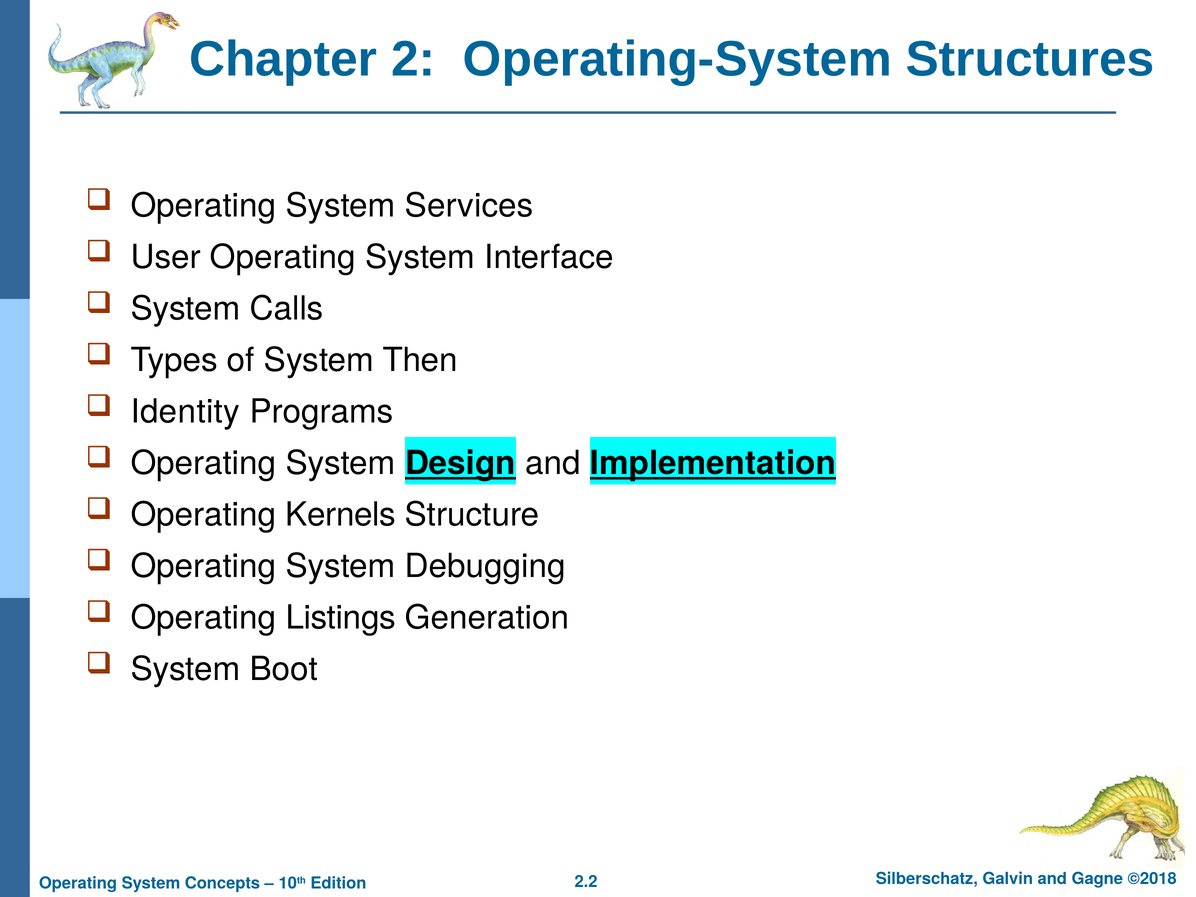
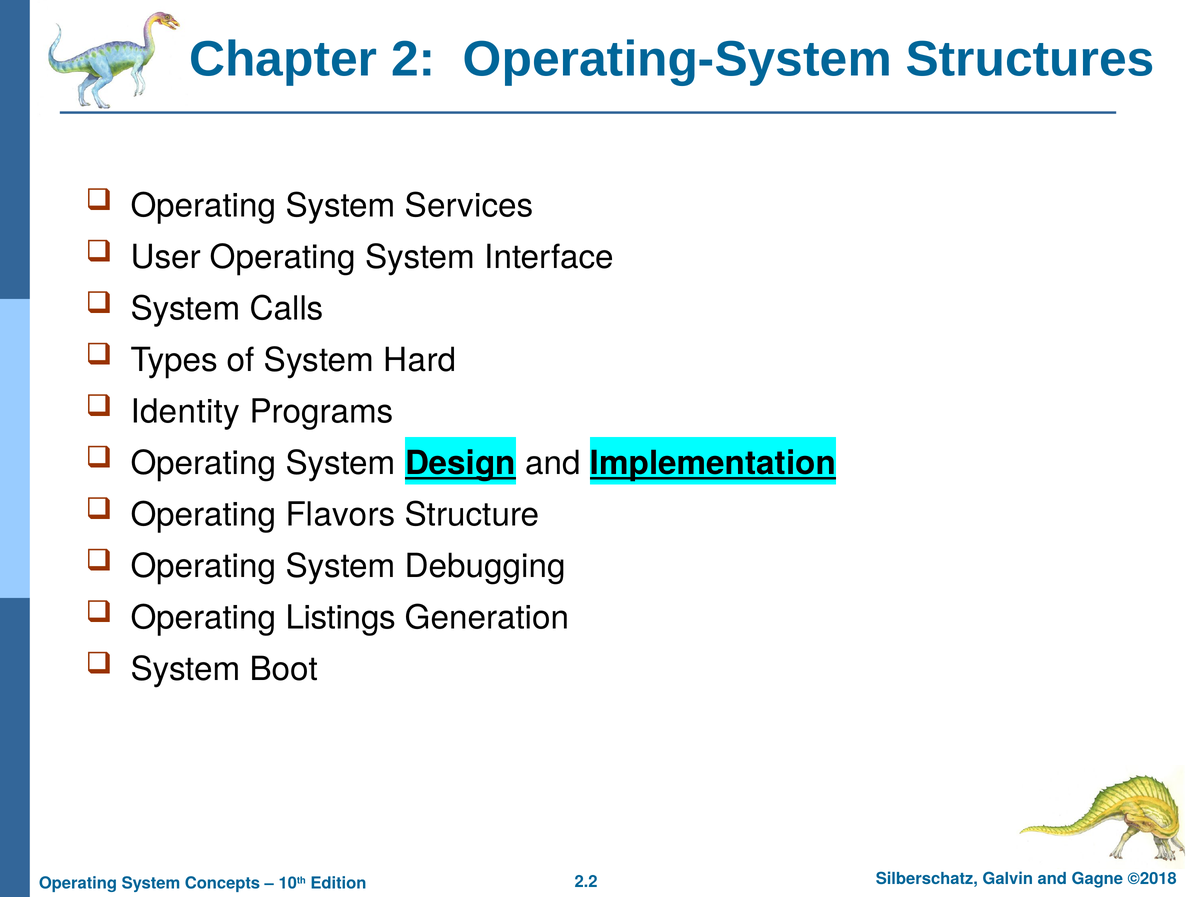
Then: Then -> Hard (420, 360)
Kernels: Kernels -> Flavors (340, 515)
